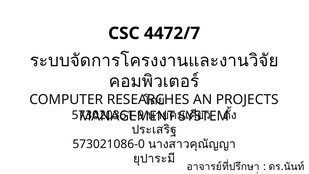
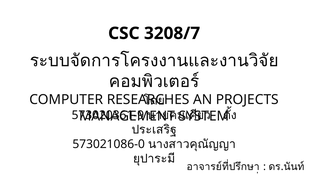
4472/7: 4472/7 -> 3208/7 (172, 33)
